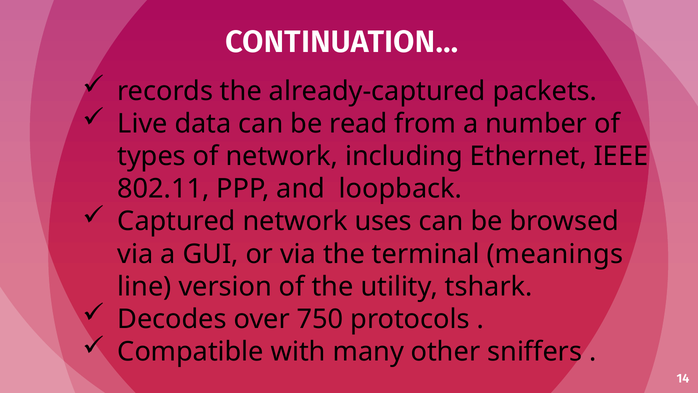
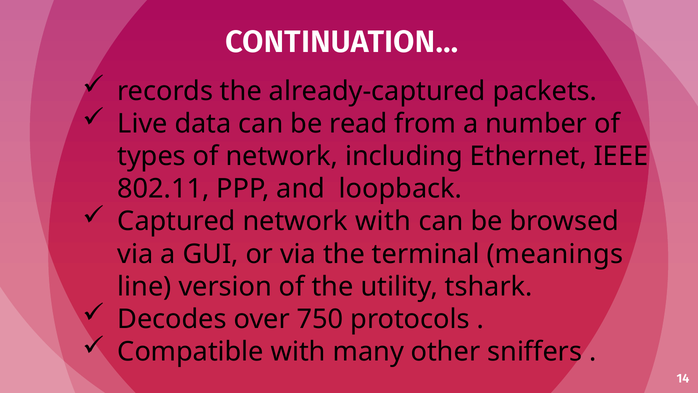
network uses: uses -> with (383, 221)
